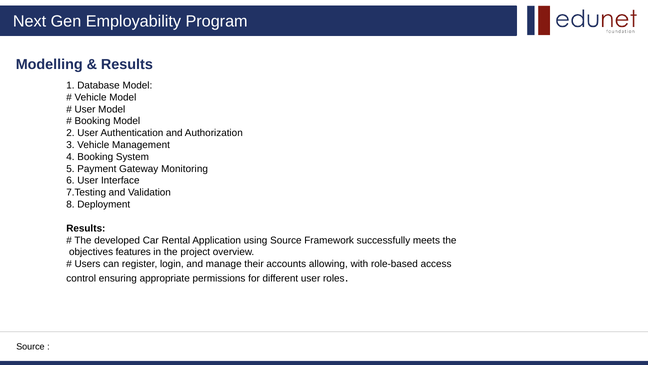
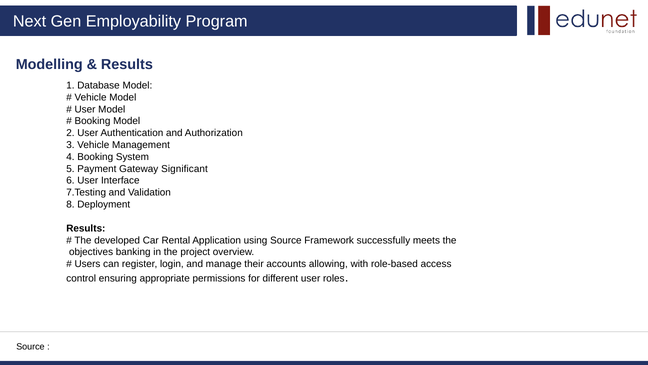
Monitoring: Monitoring -> Significant (185, 169)
features: features -> banking (133, 252)
